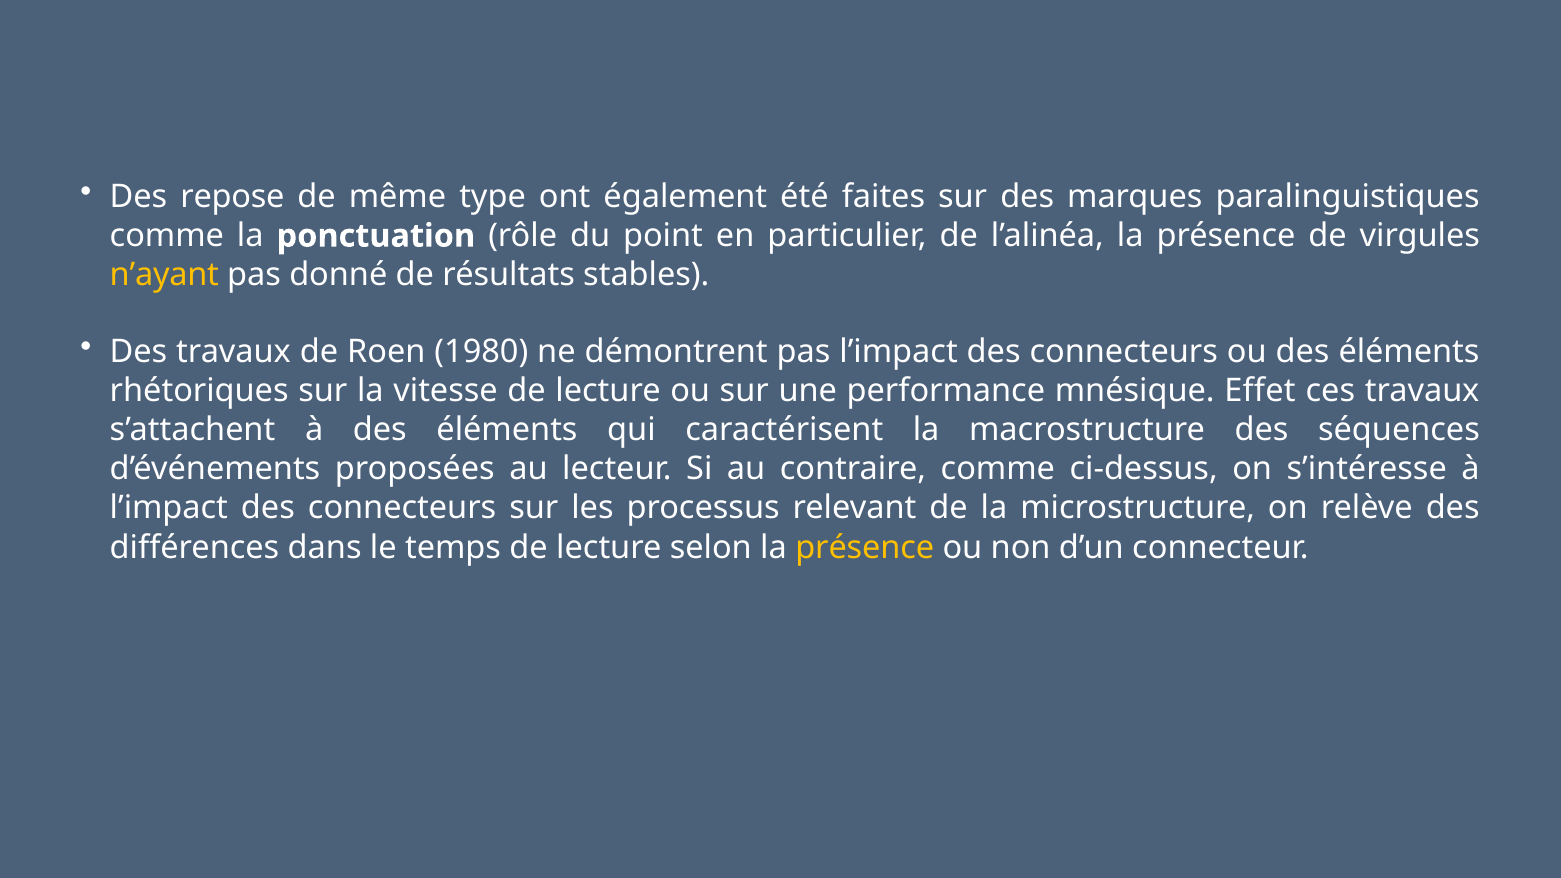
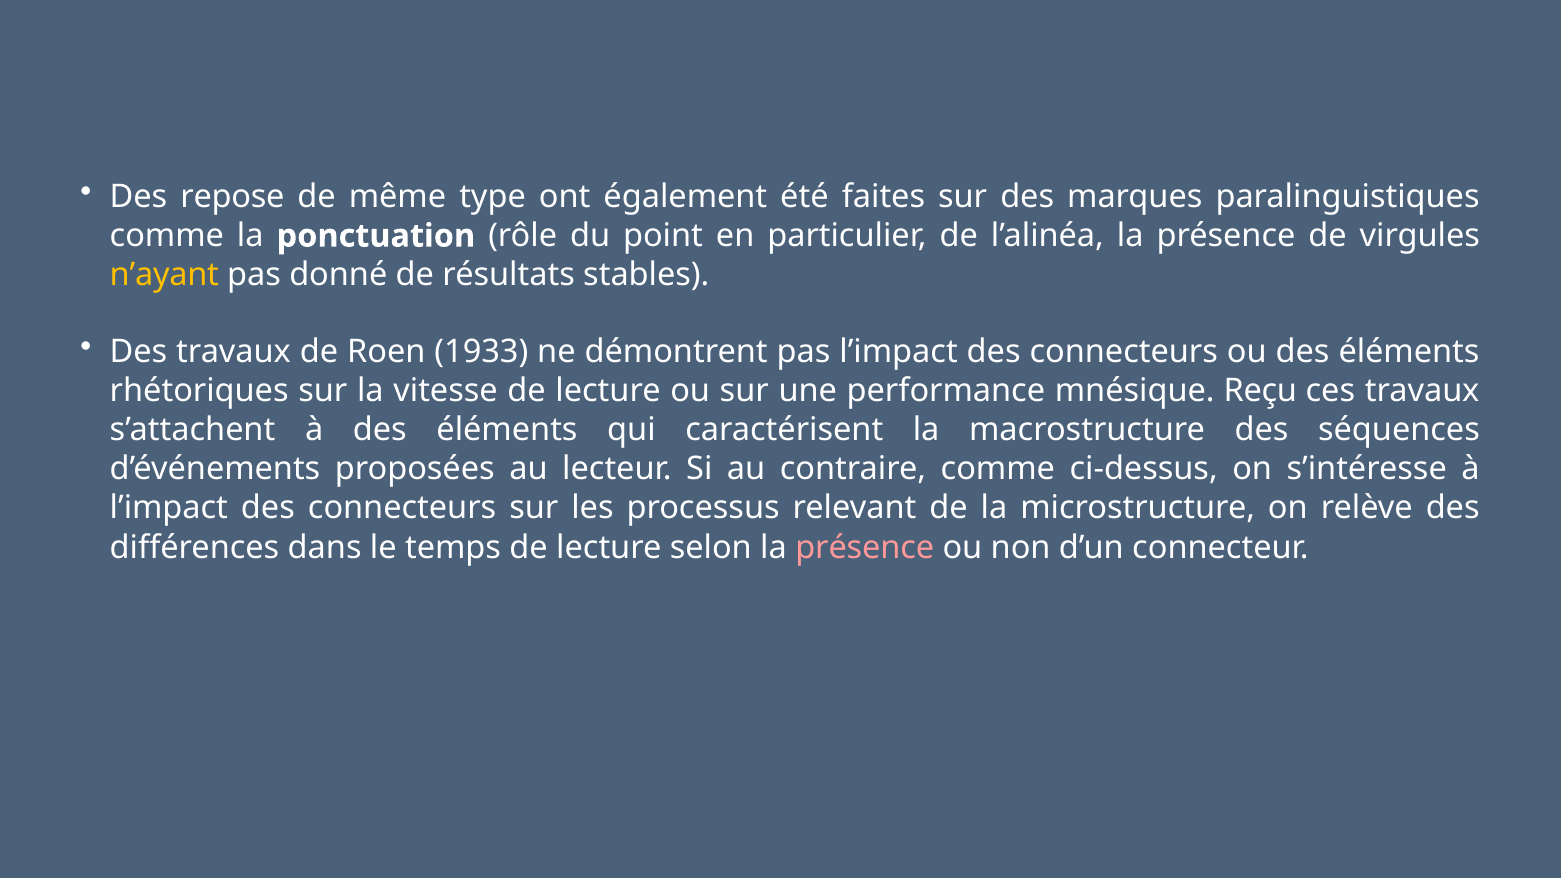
1980: 1980 -> 1933 (481, 352)
Effet: Effet -> Reçu (1260, 391)
présence colour: yellow -> pink (865, 547)
